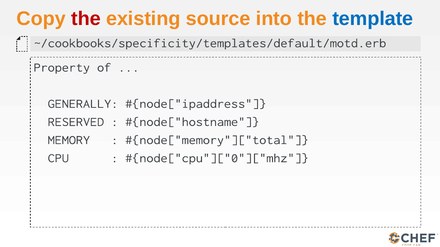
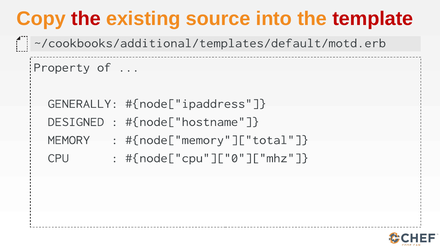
template colour: blue -> red (373, 19)
~/cookbooks/specificity/templates/default/motd.erb: ~/cookbooks/specificity/templates/default/motd.erb -> ~/cookbooks/additional/templates/default/motd.erb (210, 43)
RESERVED: RESERVED -> DESIGNED (76, 122)
